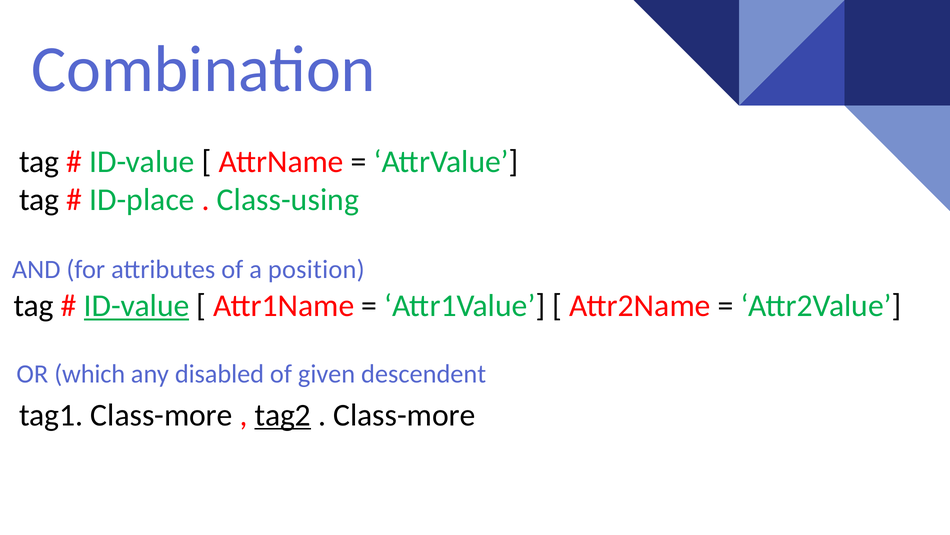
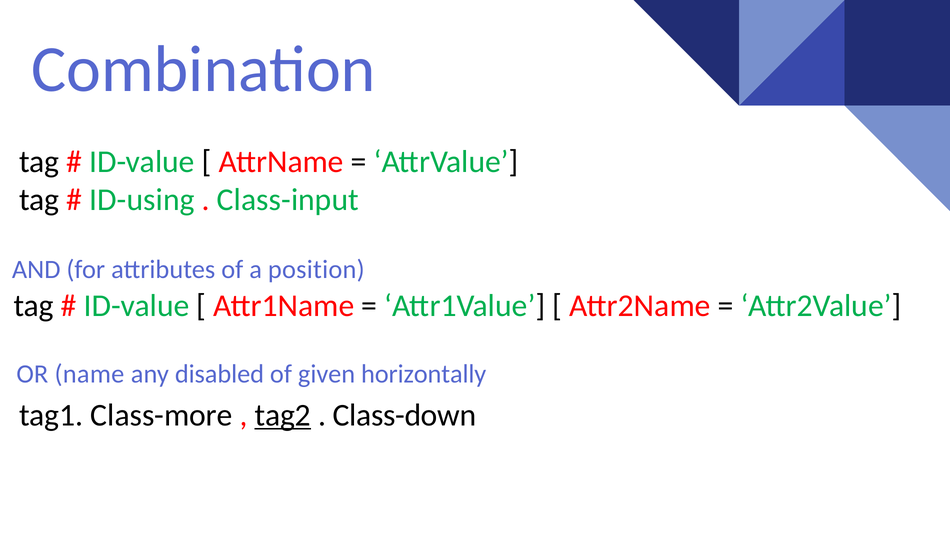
ID-place: ID-place -> ID-using (142, 200)
Class-using: Class-using -> Class-input (288, 200)
ID-value underline: present -> none (137, 306)
which: which -> name (89, 374)
descendent: descendent -> horizontally (424, 374)
Class-more: Class-more -> Class-down (404, 415)
